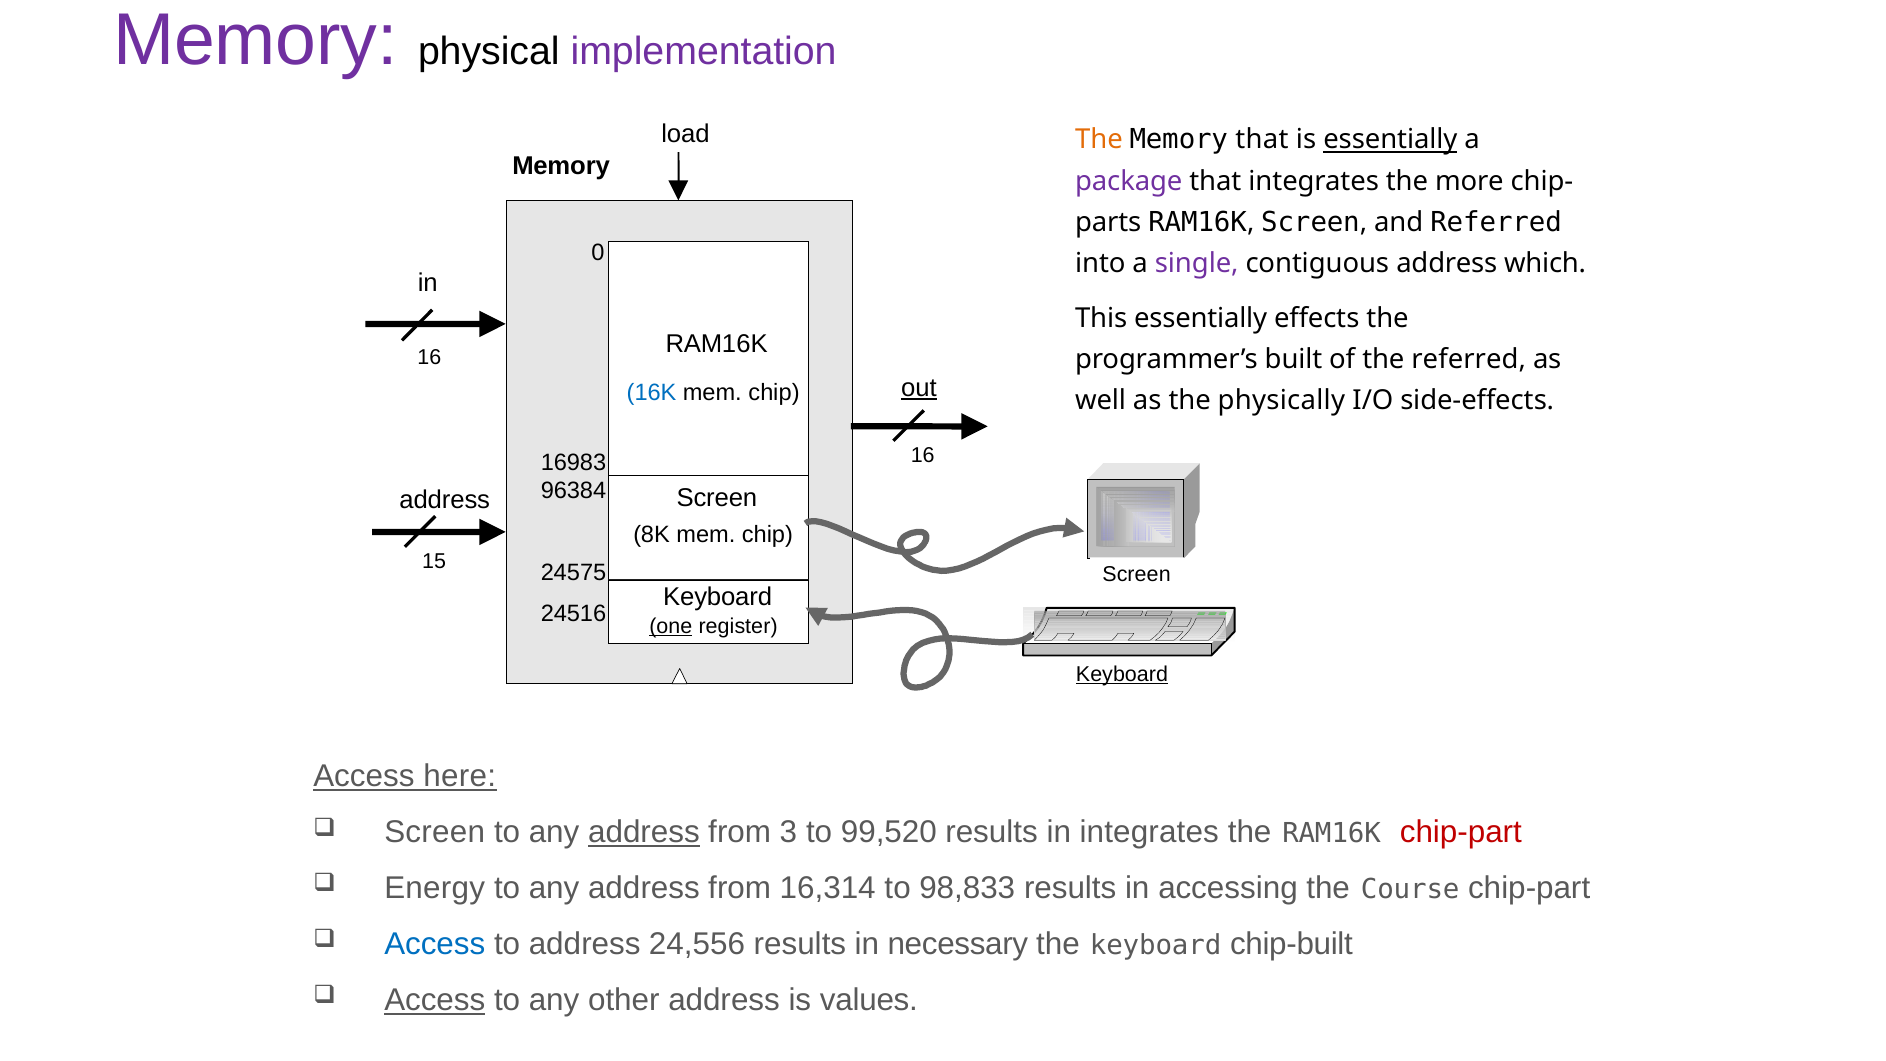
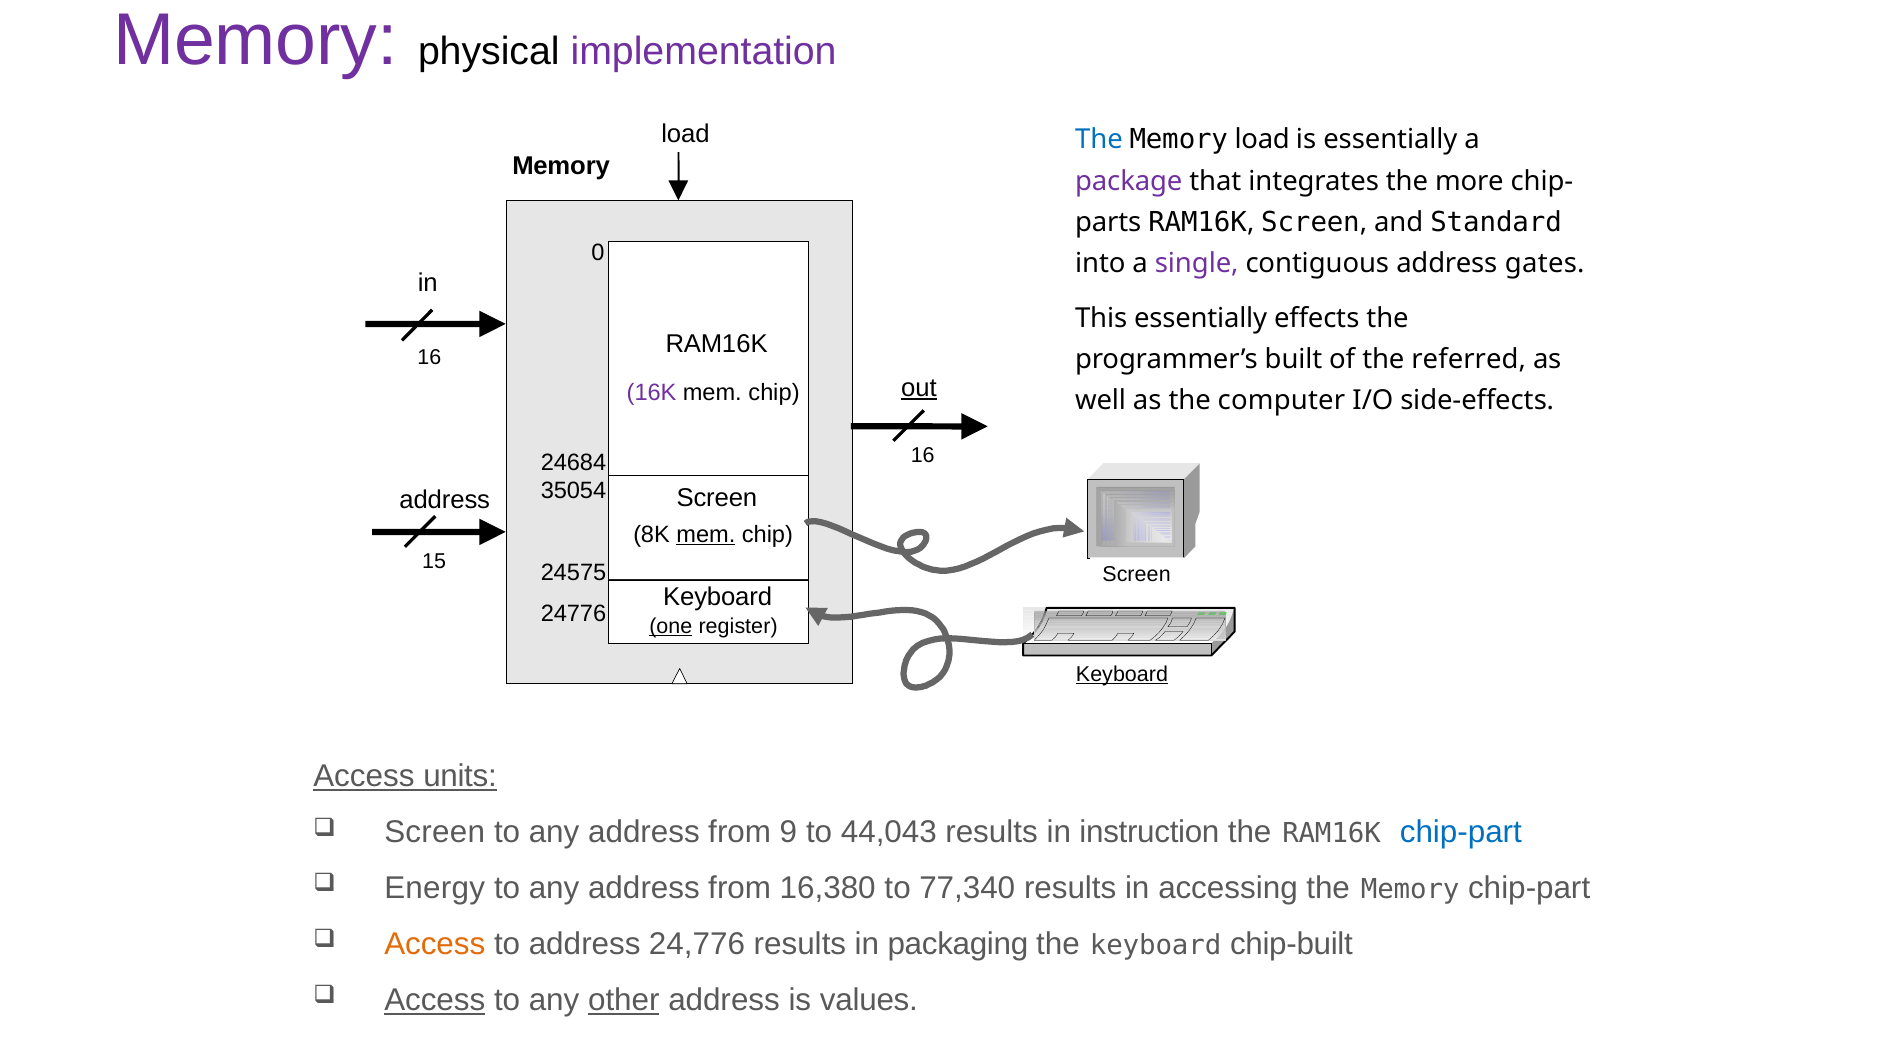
The colour: orange -> blue (1099, 140)
Memory that: that -> load (1262, 140)
essentially underline: present -> none (1390, 140)
and Referred: Referred -> Standard (1496, 222)
which: which -> gates (1545, 264)
16K colour: blue -> purple (652, 393)
physically: physically -> computer (1281, 401)
16983: 16983 -> 24684 (573, 463)
96384: 96384 -> 35054 (573, 490)
mem underline: none -> present (706, 534)
24516: 24516 -> 24776 (573, 614)
here: here -> units (460, 776)
address underline: present -> none (644, 832)
3: 3 -> 9 (788, 832)
99,520: 99,520 -> 44,043 (889, 832)
in integrates: integrates -> instruction (1149, 832)
chip-part colour: red -> blue (1461, 832)
16,314: 16,314 -> 16,380 (828, 888)
98,833: 98,833 -> 77,340 (967, 888)
accessing the Course: Course -> Memory (1410, 890)
Access colour: blue -> orange (435, 944)
24,556: 24,556 -> 24,776 (697, 944)
necessary: necessary -> packaging (958, 944)
other underline: none -> present (624, 1000)
